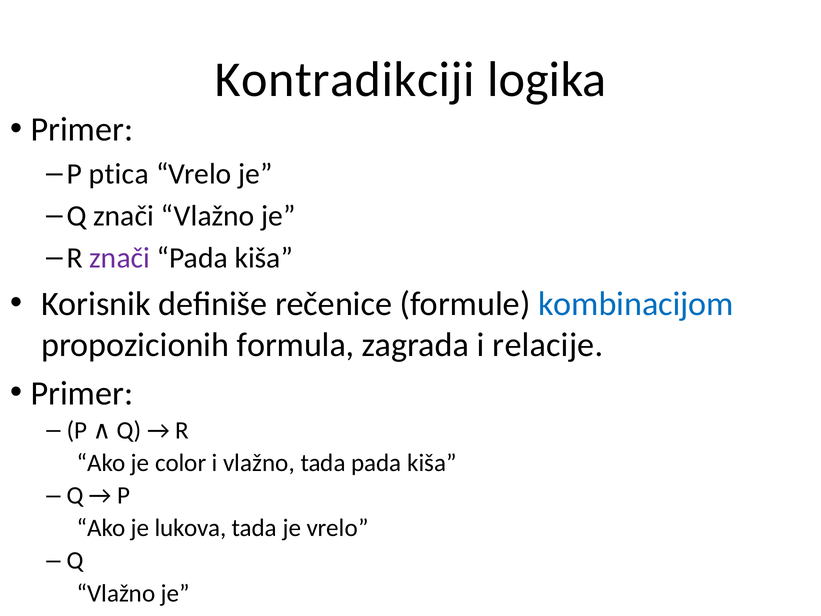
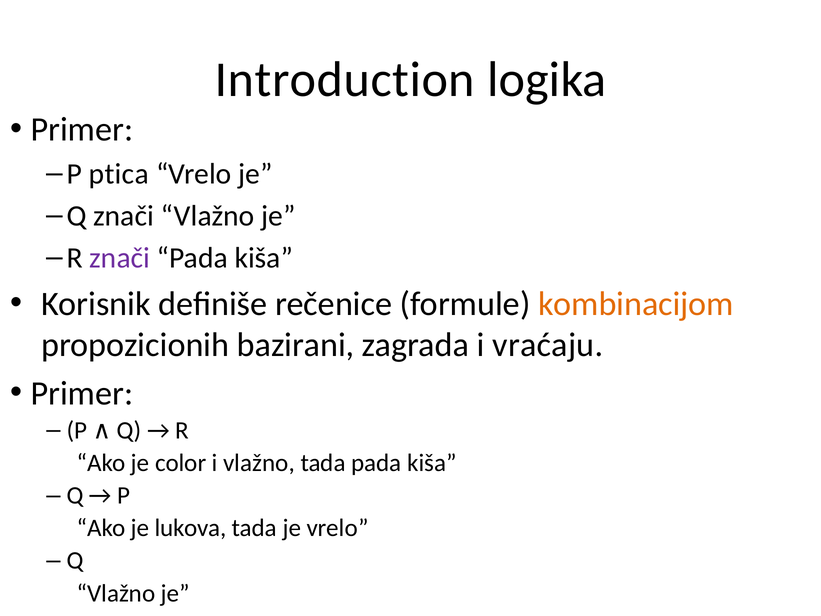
Kontradikciji: Kontradikciji -> Introduction (345, 79)
kombinacijom colour: blue -> orange (636, 304)
formula: formula -> bazirani (296, 345)
relacije: relacije -> vraćaju (548, 345)
